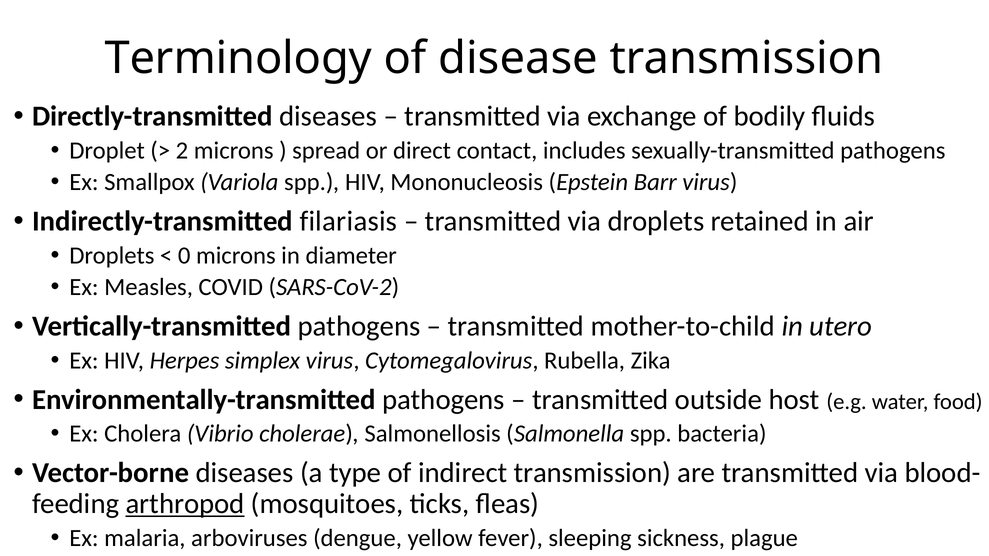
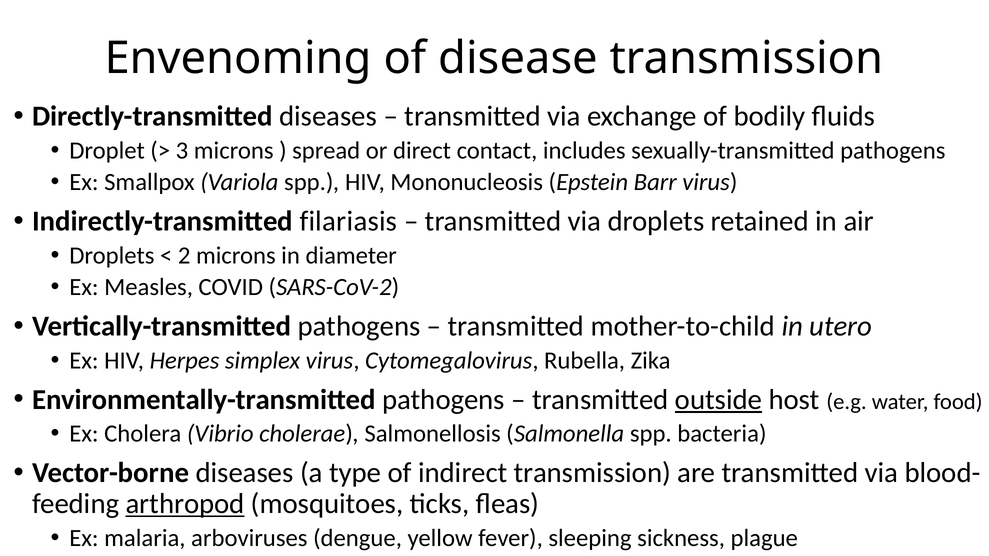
Terminology: Terminology -> Envenoming (238, 58)
2: 2 -> 3 (182, 150)
0: 0 -> 2 (184, 256)
outside underline: none -> present (719, 400)
